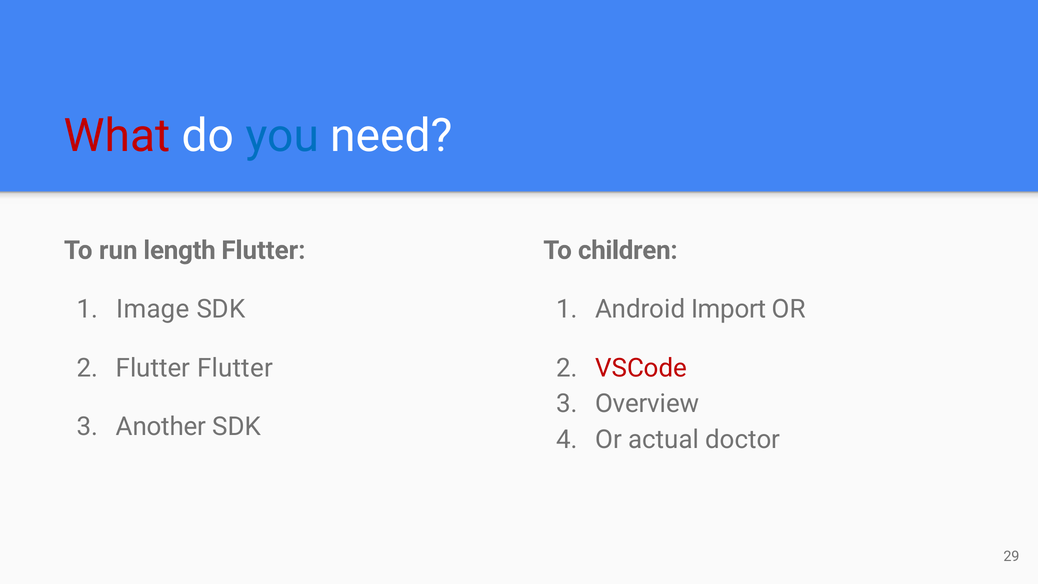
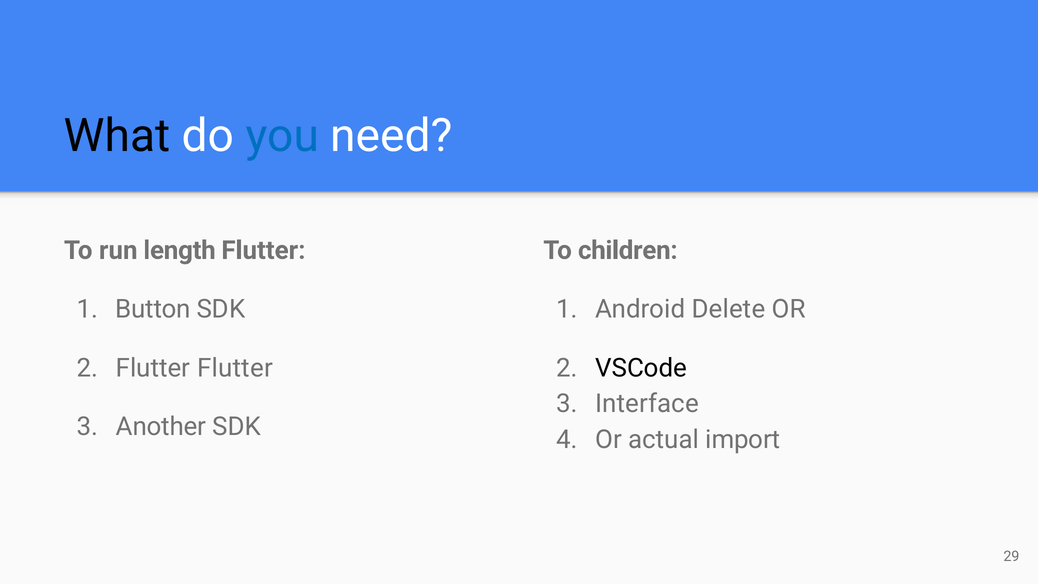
What colour: red -> black (117, 136)
Image: Image -> Button (153, 309)
Import: Import -> Delete (728, 309)
VSCode colour: red -> black (641, 368)
Overview: Overview -> Interface (647, 404)
doctor: doctor -> import (743, 440)
